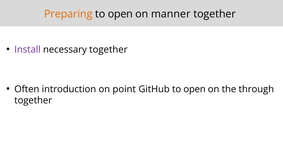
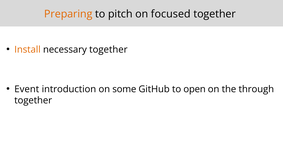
open: open -> pitch (120, 14)
manner: manner -> focused (171, 14)
Install colour: purple -> orange (27, 50)
Often: Often -> Event (27, 89)
point: point -> some (124, 89)
